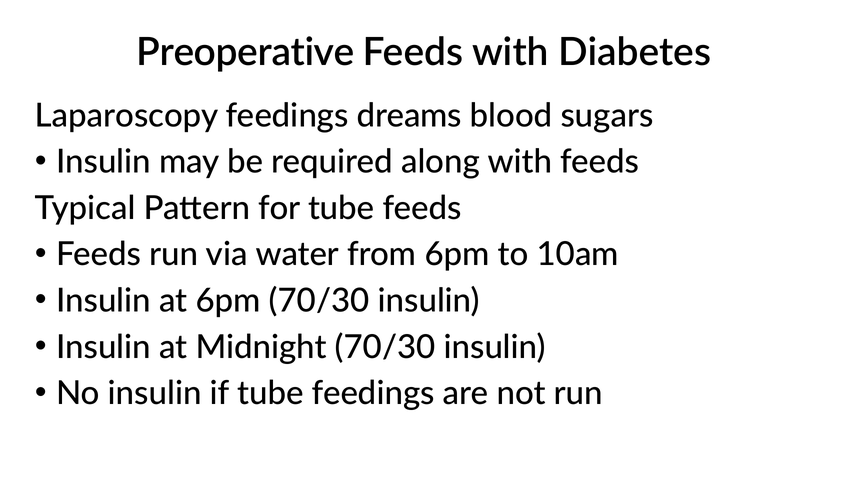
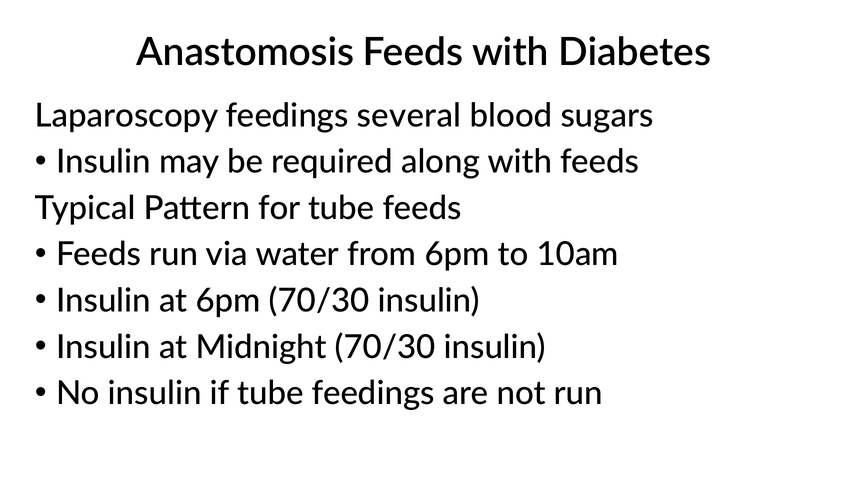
Preoperative: Preoperative -> Anastomosis (245, 53)
dreams: dreams -> several (409, 116)
